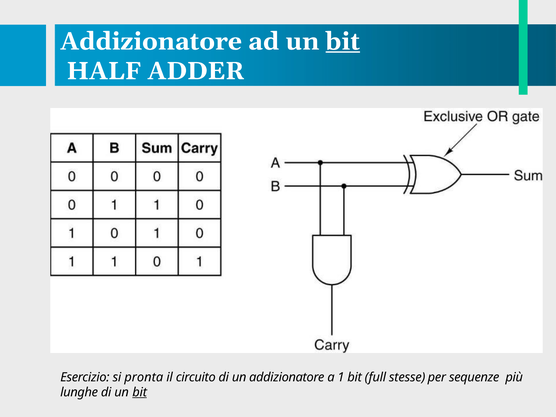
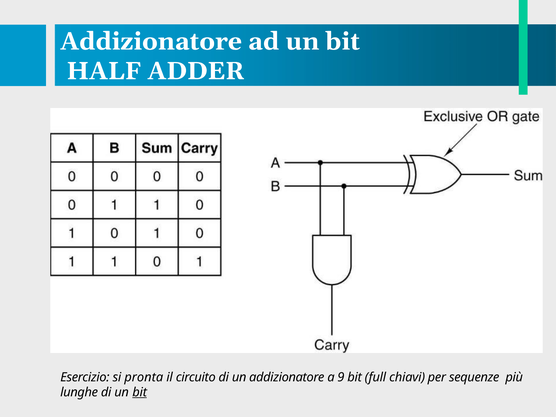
bit underline: present -> none (343, 41)
1: 1 -> 9 (341, 377)
stesse: stesse -> chiavi (407, 377)
